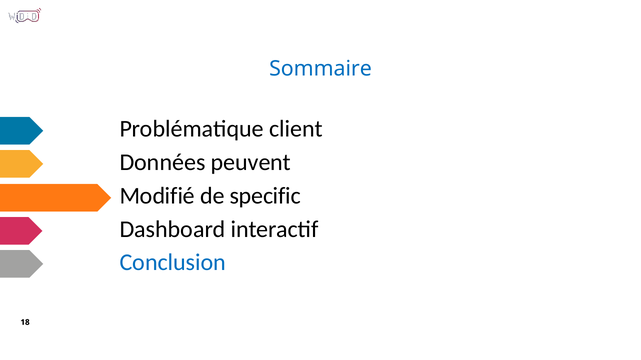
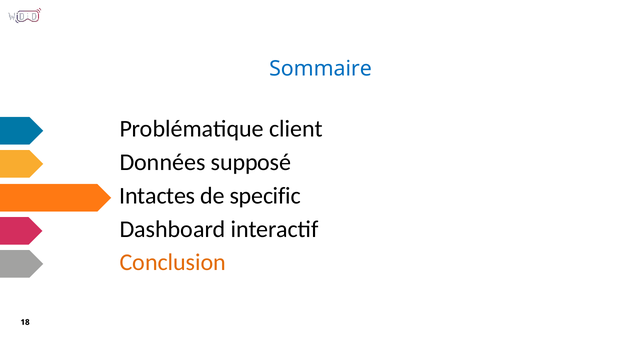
peuvent: peuvent -> supposé (251, 163)
Modifié: Modifié -> Intactes (157, 196)
Conclusion colour: blue -> orange (173, 263)
